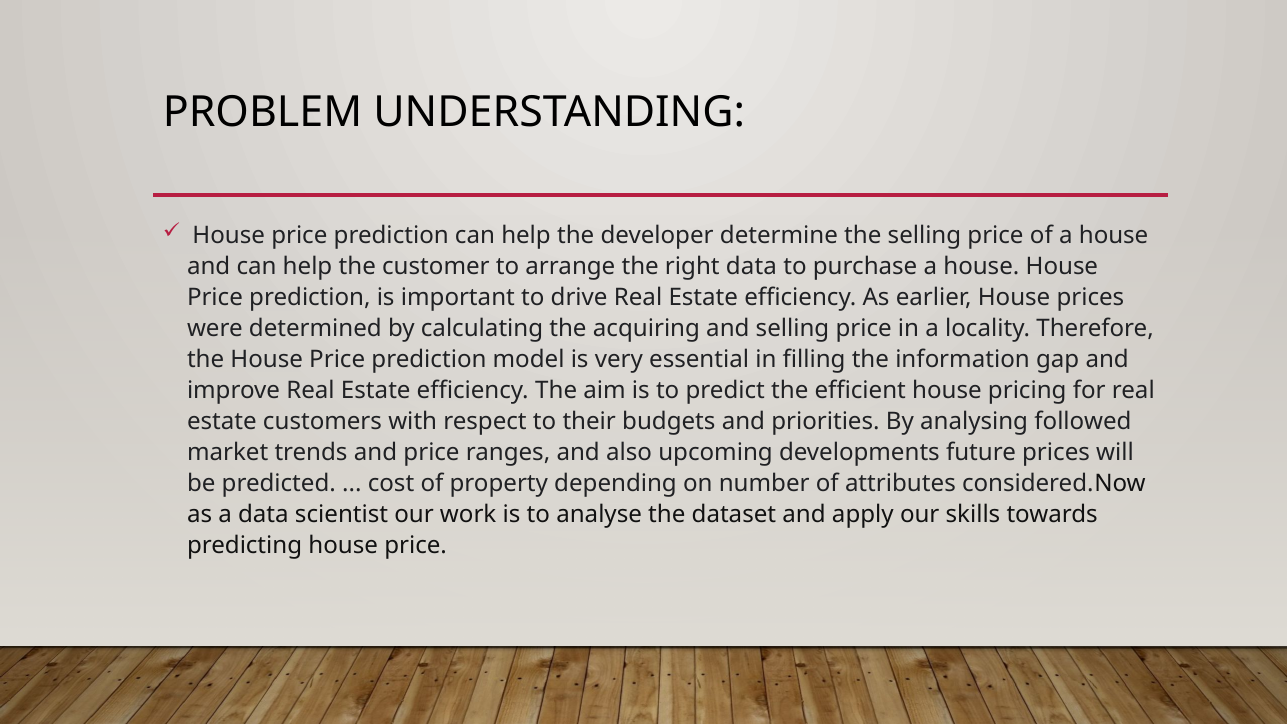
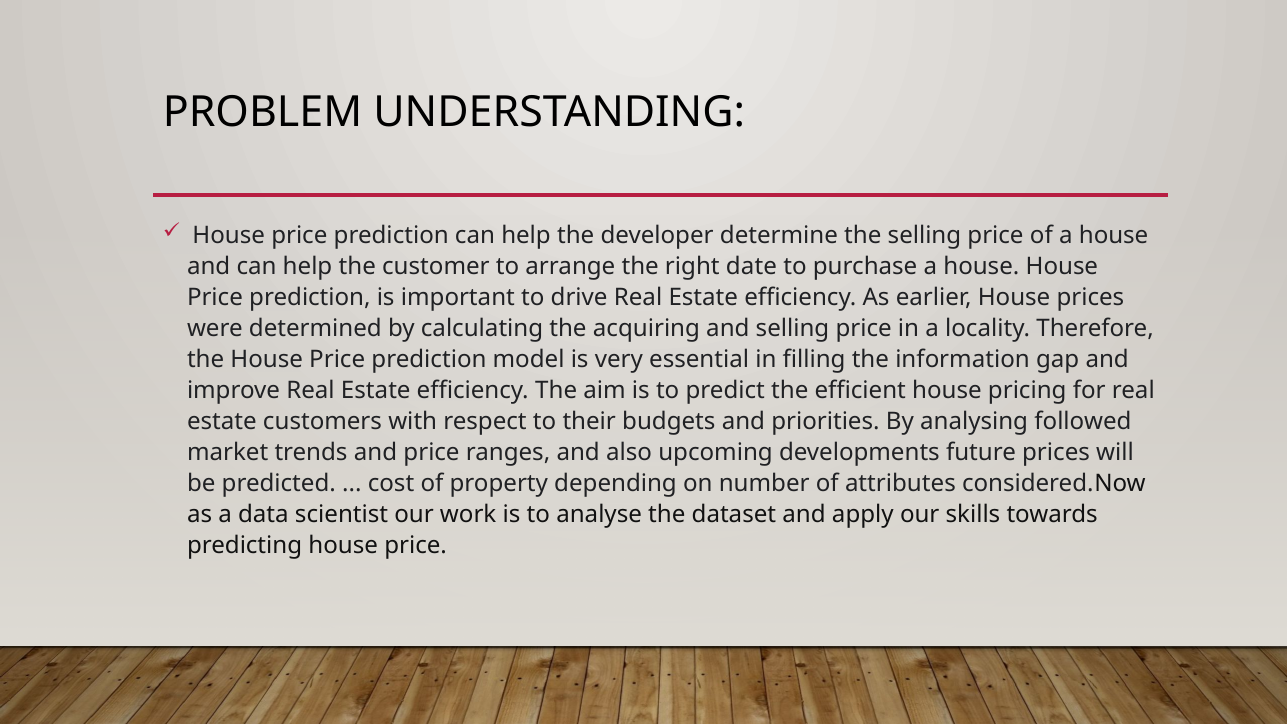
right data: data -> date (751, 267)
